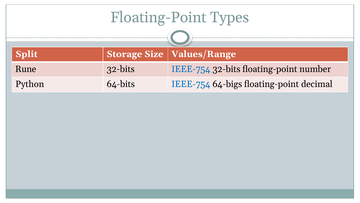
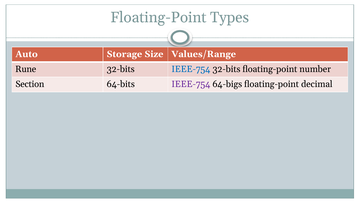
Split: Split -> Auto (27, 54)
Python: Python -> Section (30, 84)
IEEE-754 colour: blue -> purple (191, 84)
